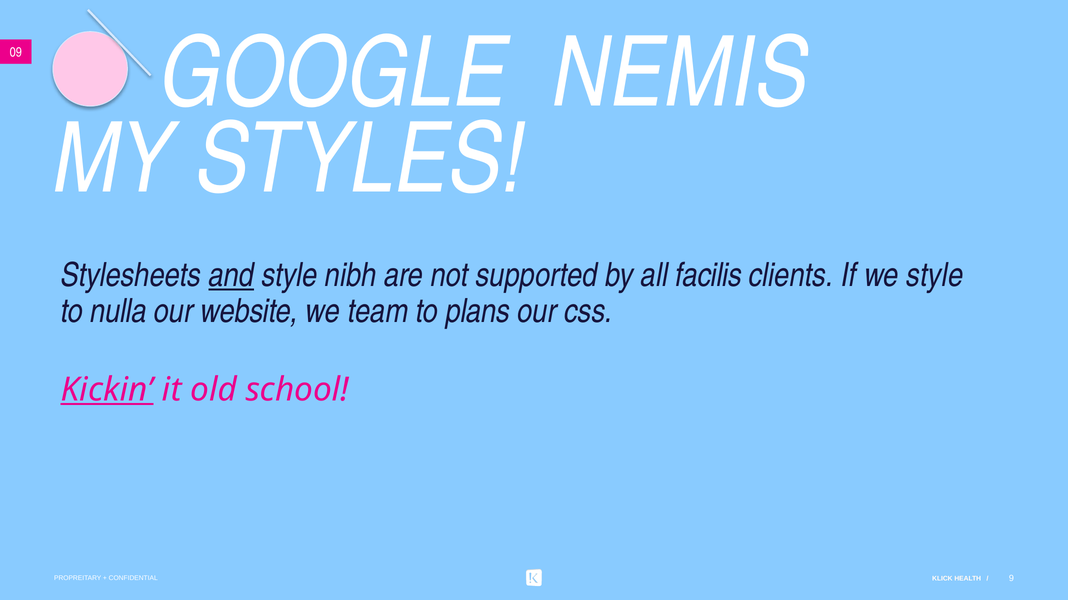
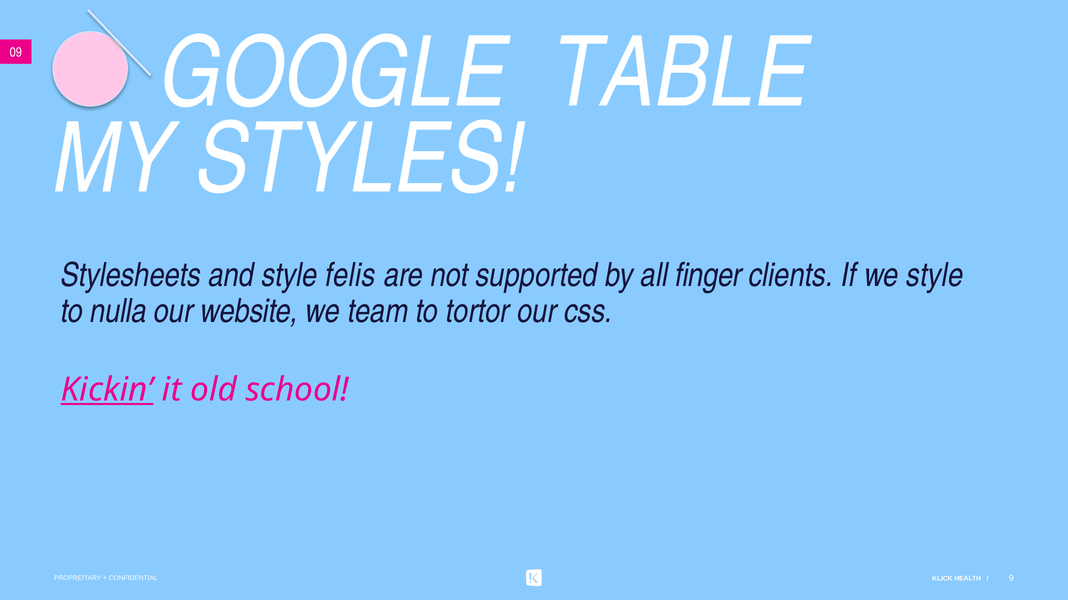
NEMIS: NEMIS -> TABLE (680, 74)
and underline: present -> none (231, 275)
nibh: nibh -> felis (350, 275)
facilis: facilis -> finger (709, 275)
plans: plans -> tortor (478, 311)
